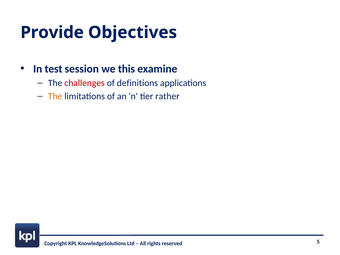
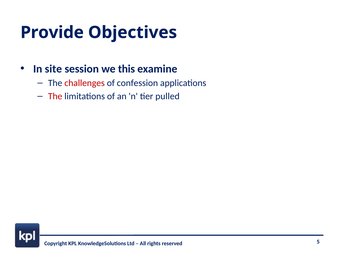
test: test -> site (53, 69)
definitions: definitions -> confession (137, 83)
The colour: orange -> red (55, 96)
rather: rather -> pulled (167, 96)
